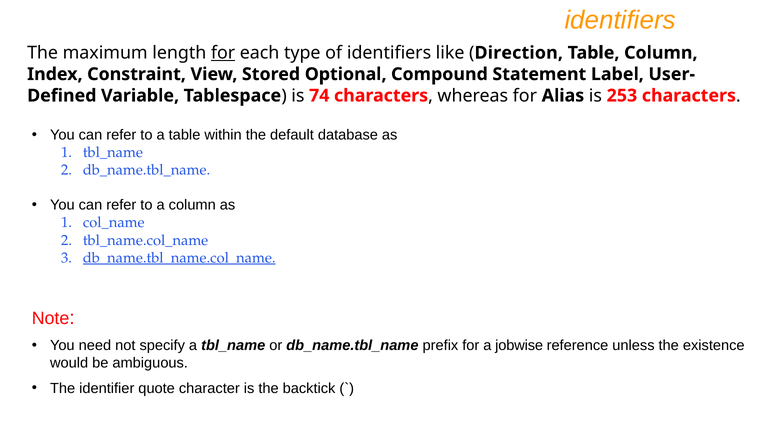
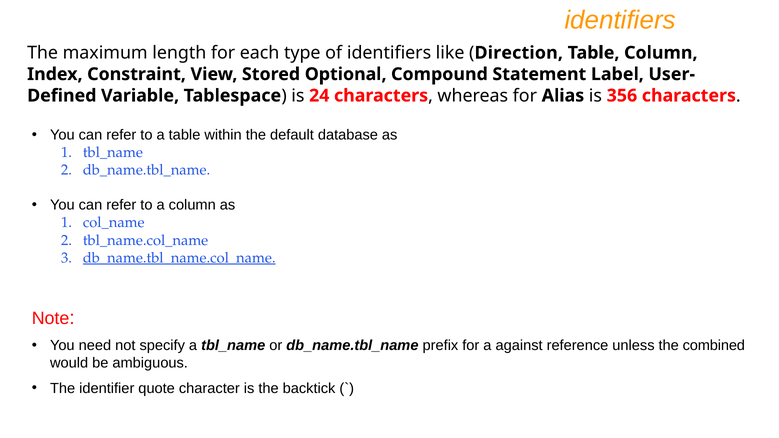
for underline: present -> none (223, 53)
74: 74 -> 24 (319, 96)
253: 253 -> 356 (622, 96)
jobwise: jobwise -> against (519, 346)
existence: existence -> combined (714, 346)
